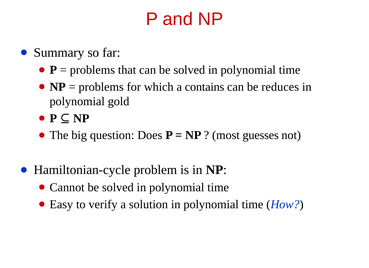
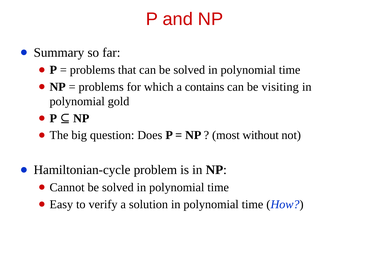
reduces: reduces -> visiting (280, 87)
guesses: guesses -> without (261, 135)
